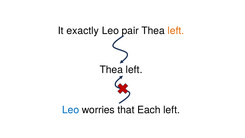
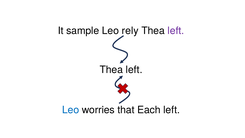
exactly: exactly -> sample (83, 31)
pair: pair -> rely (130, 31)
left colour: orange -> purple (176, 31)
